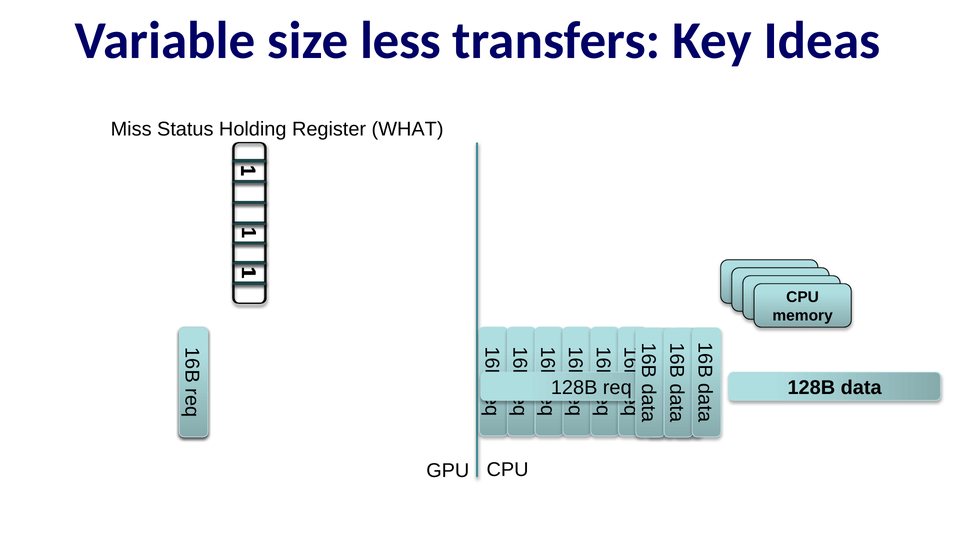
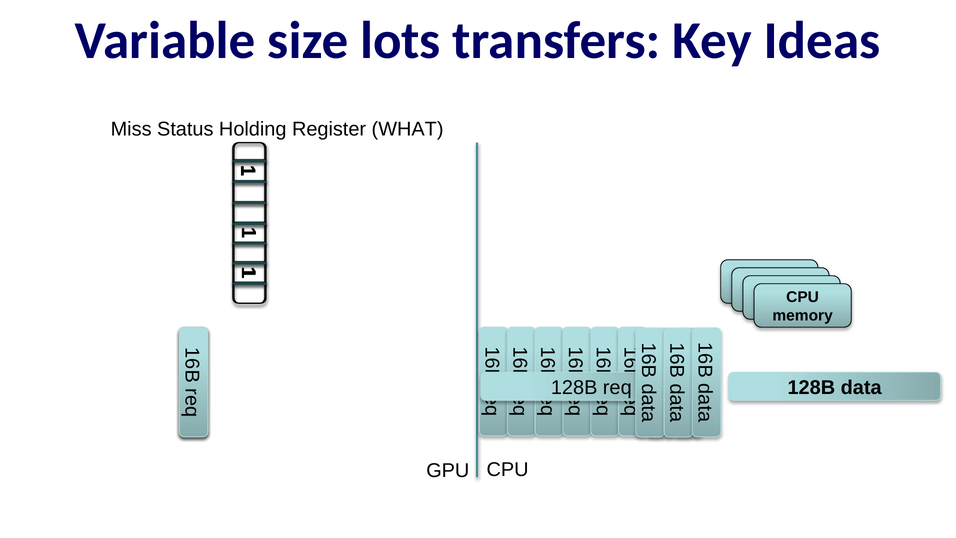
less: less -> lots (401, 41)
